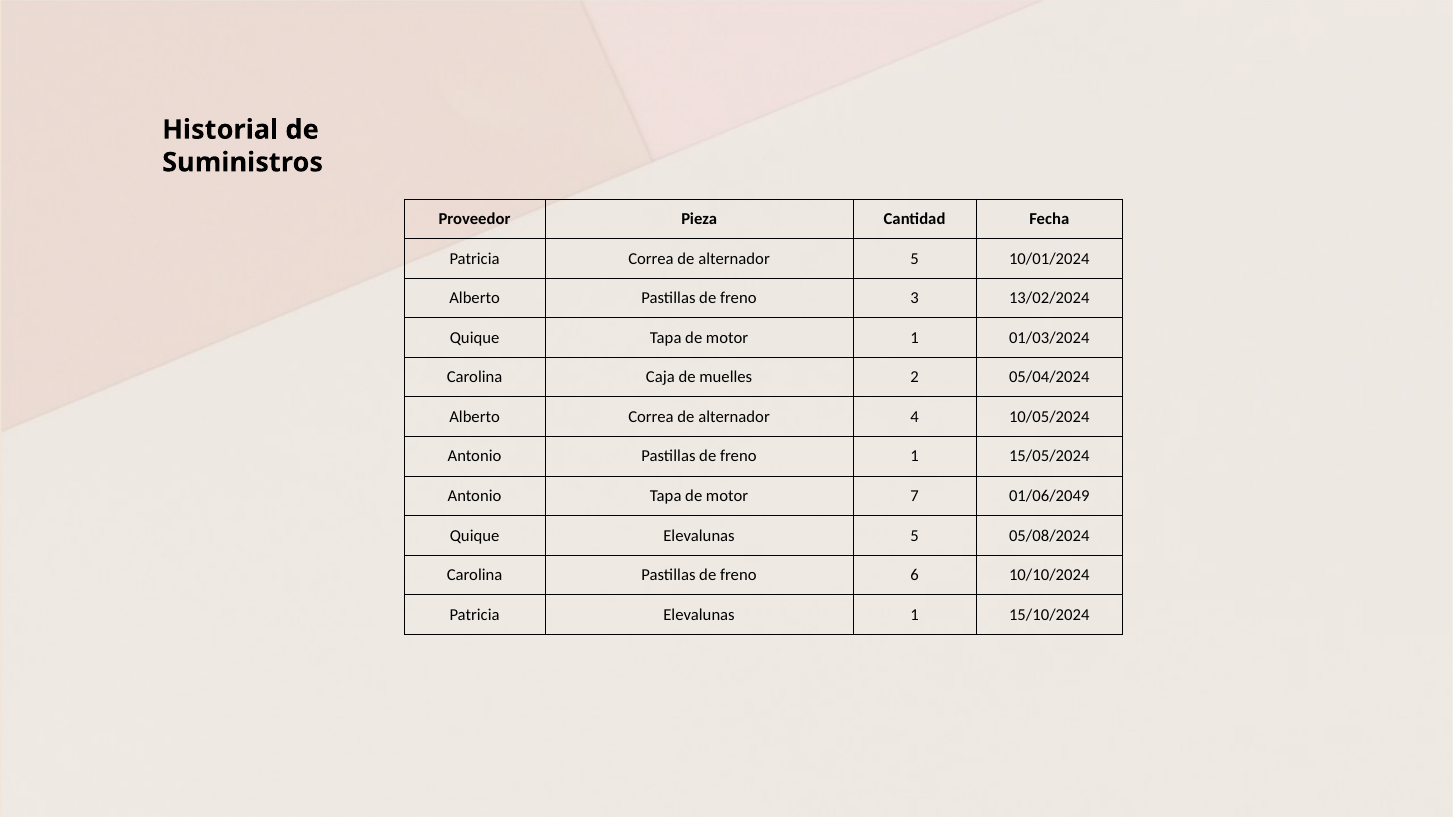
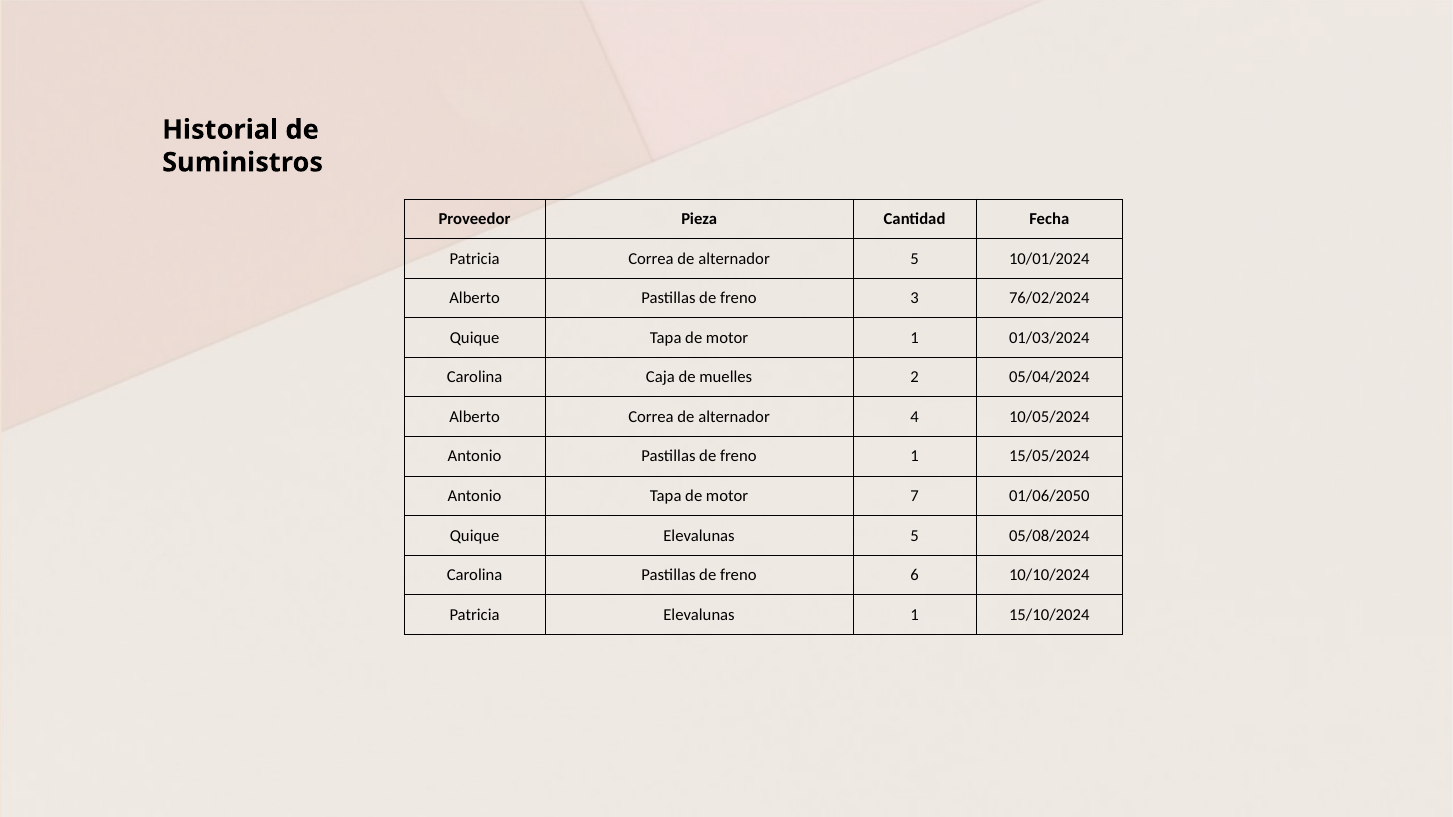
13/02/2024: 13/02/2024 -> 76/02/2024 (1049, 298)
01/06/2049: 01/06/2049 -> 01/06/2050 (1049, 496)
